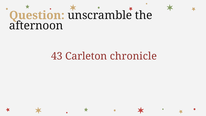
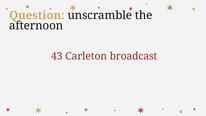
chronicle: chronicle -> broadcast (133, 56)
